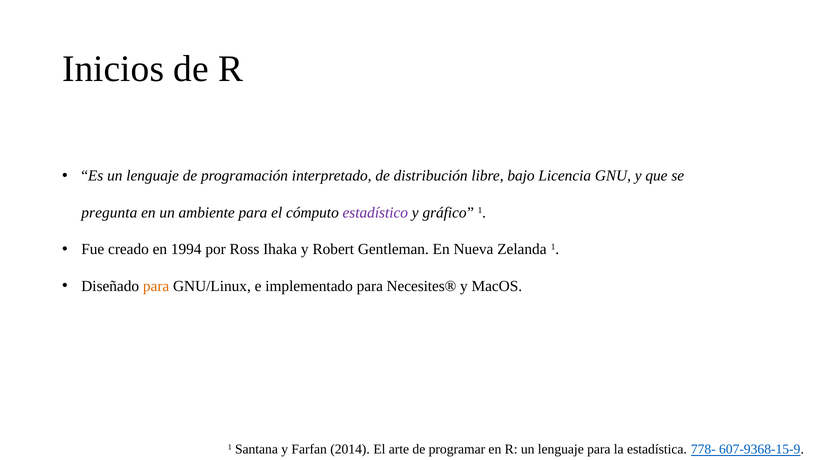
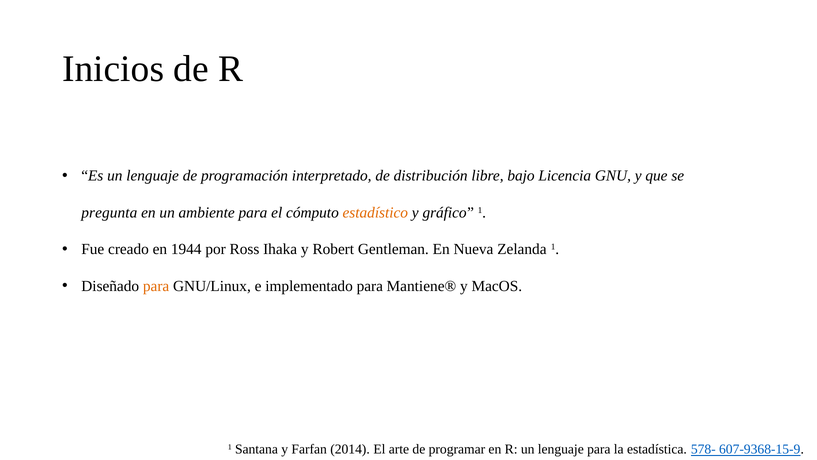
estadístico colour: purple -> orange (375, 212)
1994: 1994 -> 1944 (186, 249)
Necesites®: Necesites® -> Mantiene® (421, 286)
778-: 778- -> 578- (703, 449)
